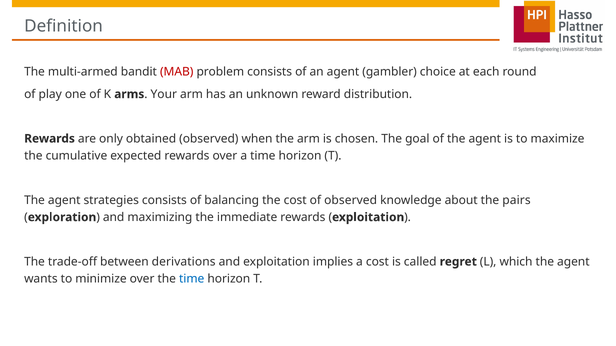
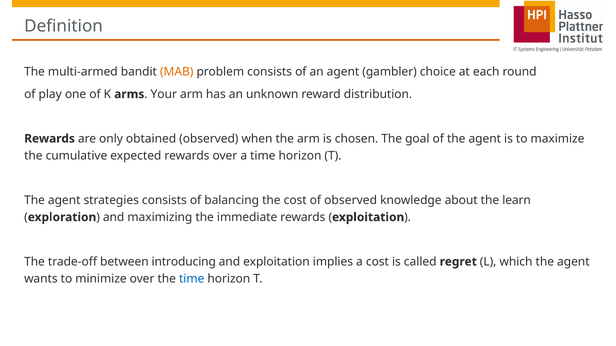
MAB colour: red -> orange (177, 72)
pairs: pairs -> learn (517, 200)
derivations: derivations -> introducing (184, 262)
